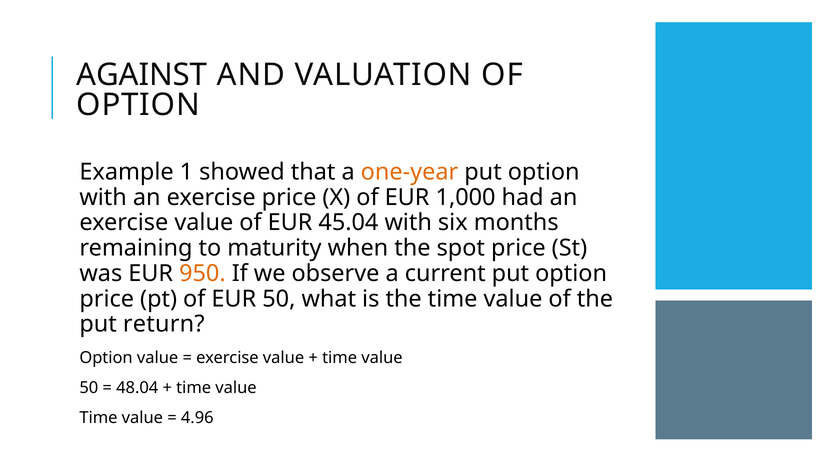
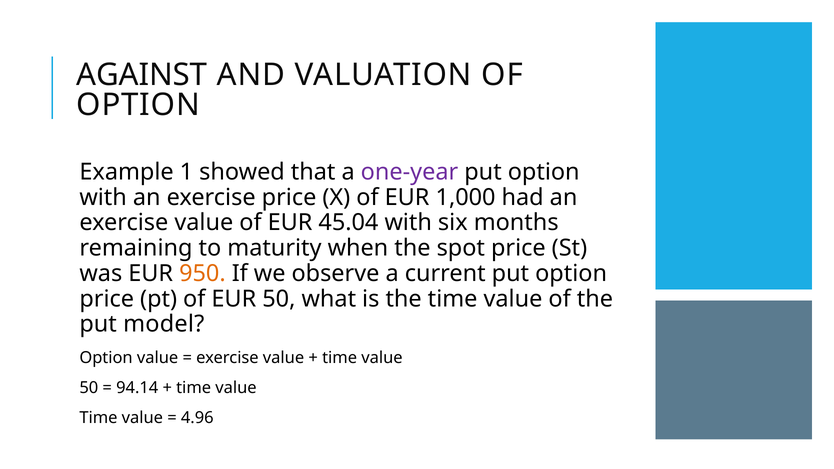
one-year colour: orange -> purple (410, 172)
return: return -> model (164, 324)
48.04: 48.04 -> 94.14 (137, 388)
